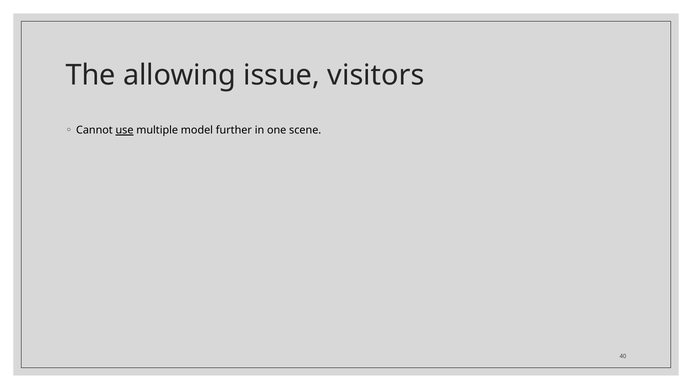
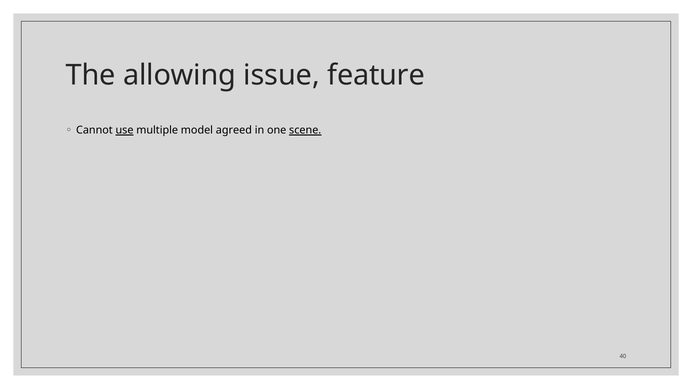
visitors: visitors -> feature (376, 75)
further: further -> agreed (234, 130)
scene underline: none -> present (305, 130)
